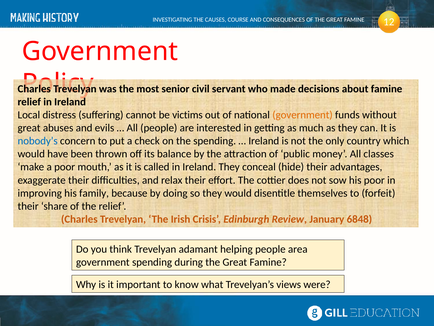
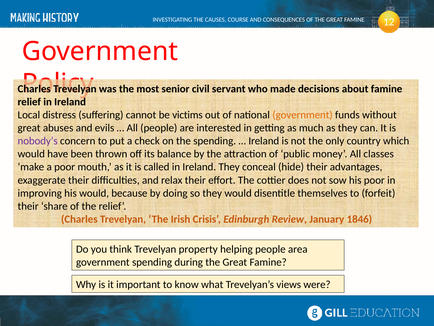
nobody’s colour: blue -> purple (38, 141)
his family: family -> would (94, 193)
6848: 6848 -> 1846 (359, 219)
adamant: adamant -> property (198, 249)
